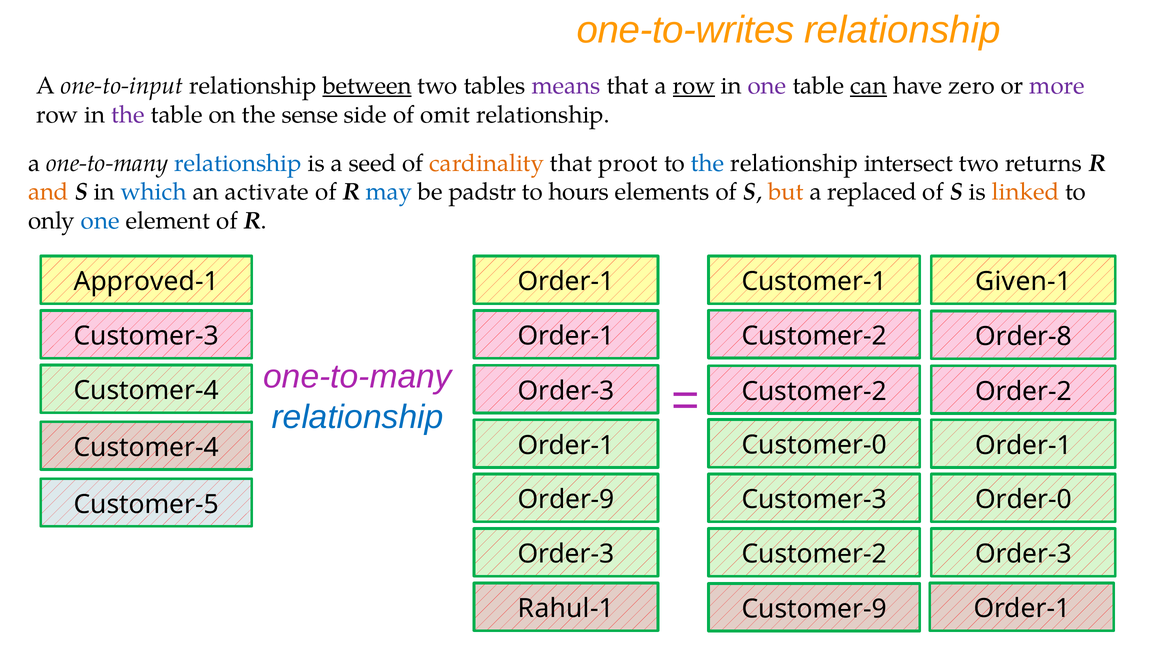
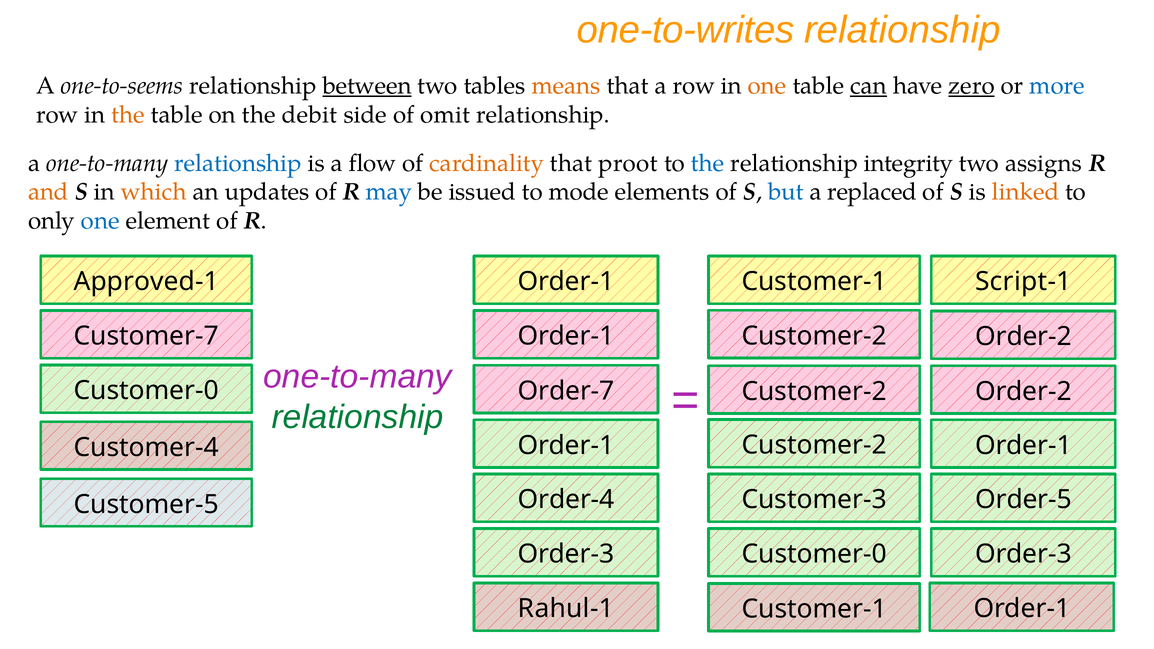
one-to-input: one-to-input -> one-to-seems (122, 86)
means colour: purple -> orange (566, 86)
row underline: present -> none (694, 86)
one colour: purple -> orange (767, 86)
zero underline: none -> present (972, 86)
more colour: purple -> blue (1057, 86)
the colour: purple -> orange (128, 115)
sense: sense -> debit (310, 115)
seed: seed -> flow (373, 163)
intersect: intersect -> integrity (909, 163)
returns: returns -> assigns (1043, 163)
which colour: blue -> orange (154, 192)
activate: activate -> updates (267, 192)
padstr: padstr -> issued (482, 192)
hours: hours -> mode (579, 192)
but colour: orange -> blue (786, 192)
Given-1: Given-1 -> Script-1 (1023, 282)
Customer-2 Order-8: Order-8 -> Order-2 (1023, 337)
Customer-3: Customer-3 -> Customer-7 (146, 336)
Customer-4: Customer-4 -> Customer-0 (146, 391)
Order-3: Order-3 -> Order-7 (566, 391)
relationship colour: blue -> green (358, 417)
Customer-0: Customer-0 -> Customer-2 (814, 445)
Order-9: Order-9 -> Order-4 (566, 500)
Order-0: Order-0 -> Order-5 (1023, 500)
Customer-2: Customer-2 -> Customer-0 (814, 554)
Customer-9: Customer-9 -> Customer-1 (814, 609)
